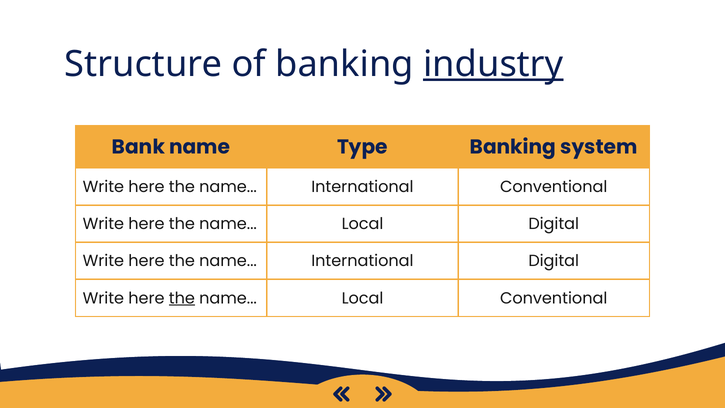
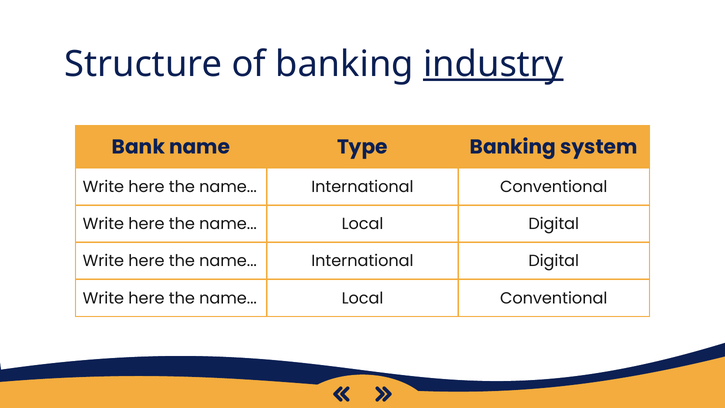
the underline: present -> none (182, 298)
